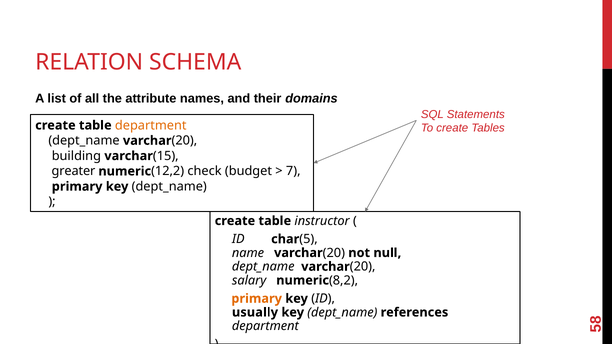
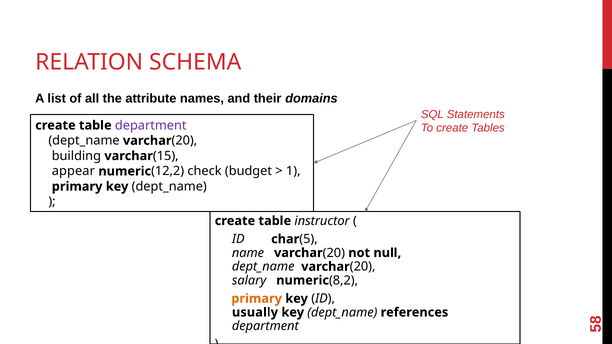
department colour: orange -> purple (151, 125)
greater: greater -> appear (73, 171)
7: 7 -> 1 (293, 171)
